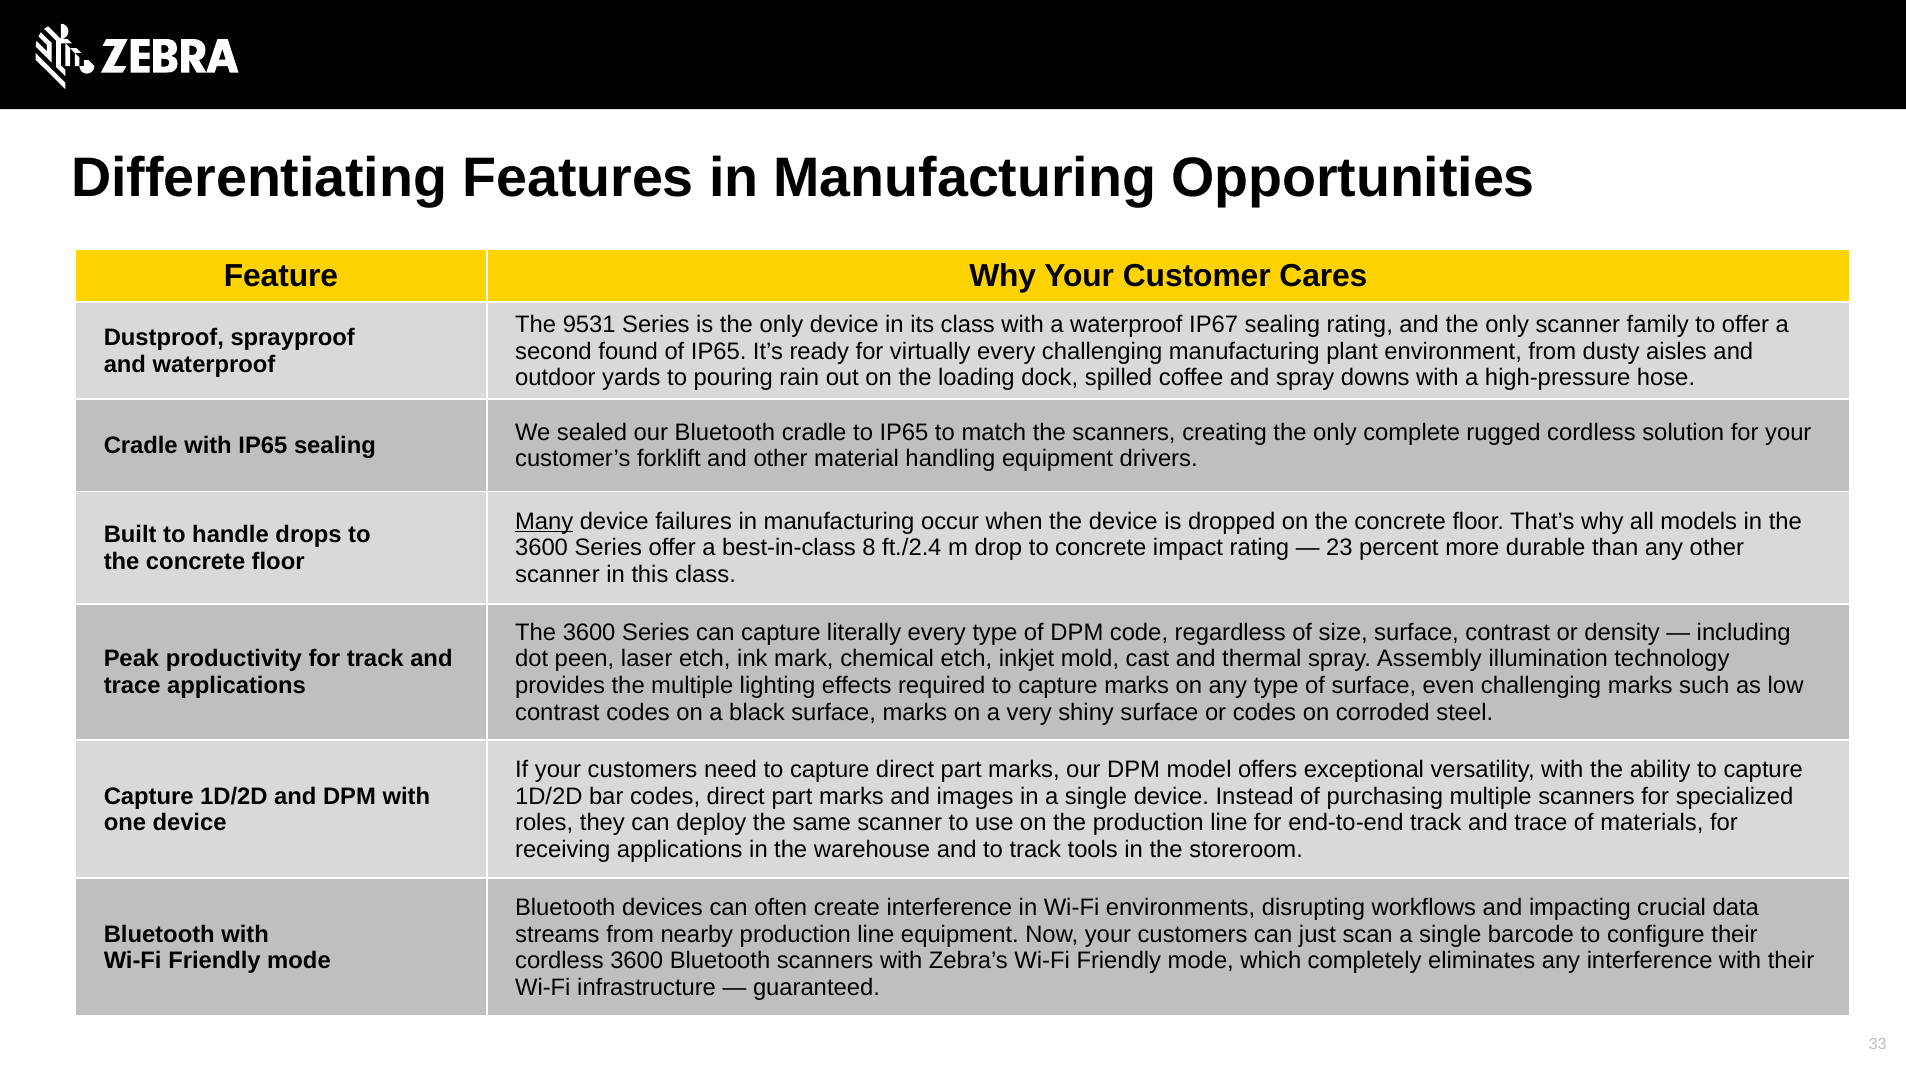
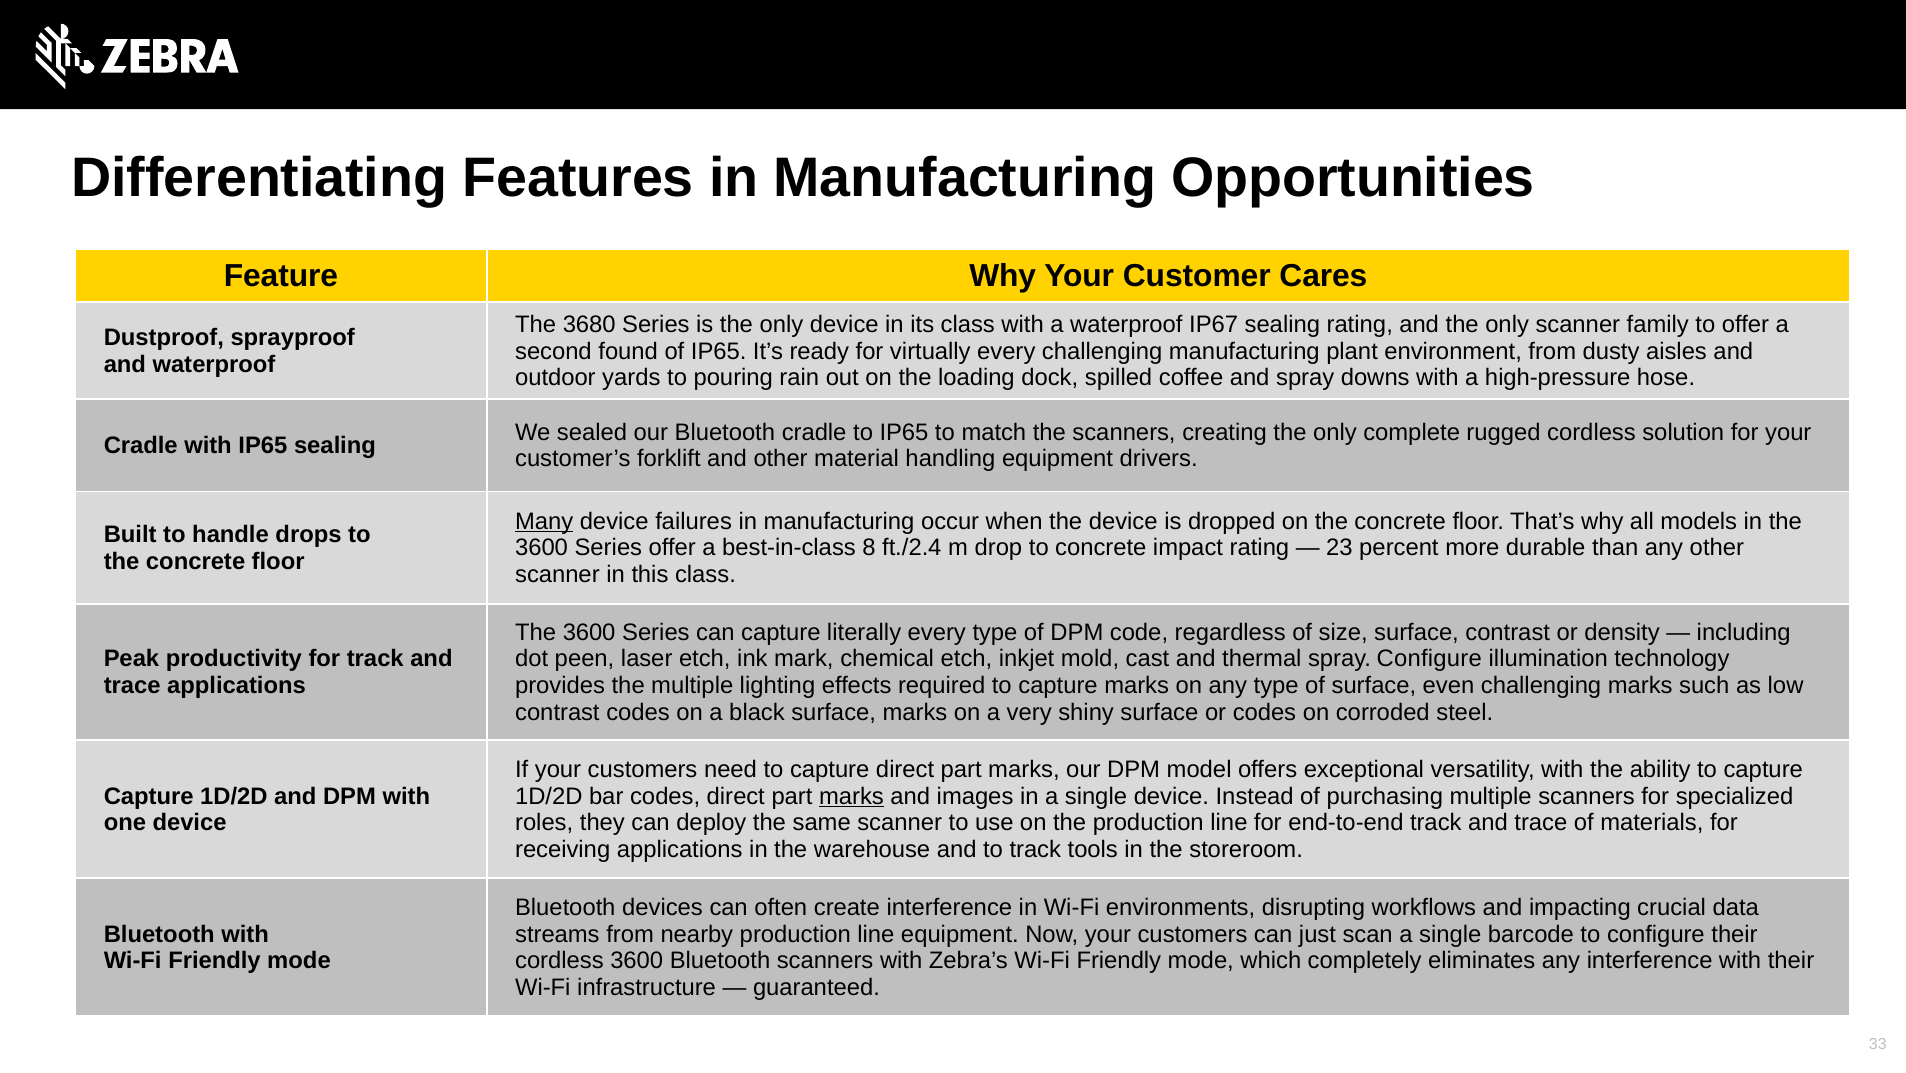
9531: 9531 -> 3680 (589, 324)
spray Assembly: Assembly -> Configure (1429, 659)
marks underline: none -> present (851, 796)
